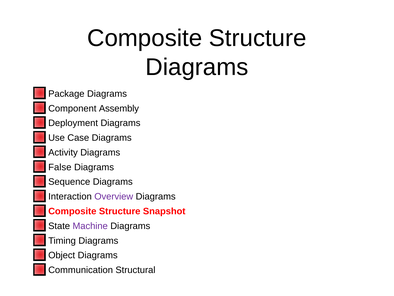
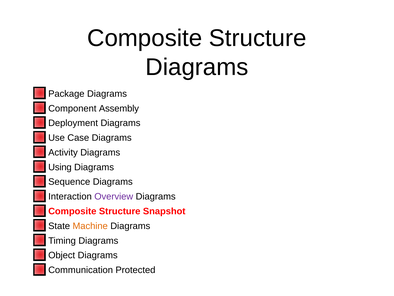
False: False -> Using (60, 167)
Machine colour: purple -> orange (90, 226)
Structural: Structural -> Protected (135, 270)
